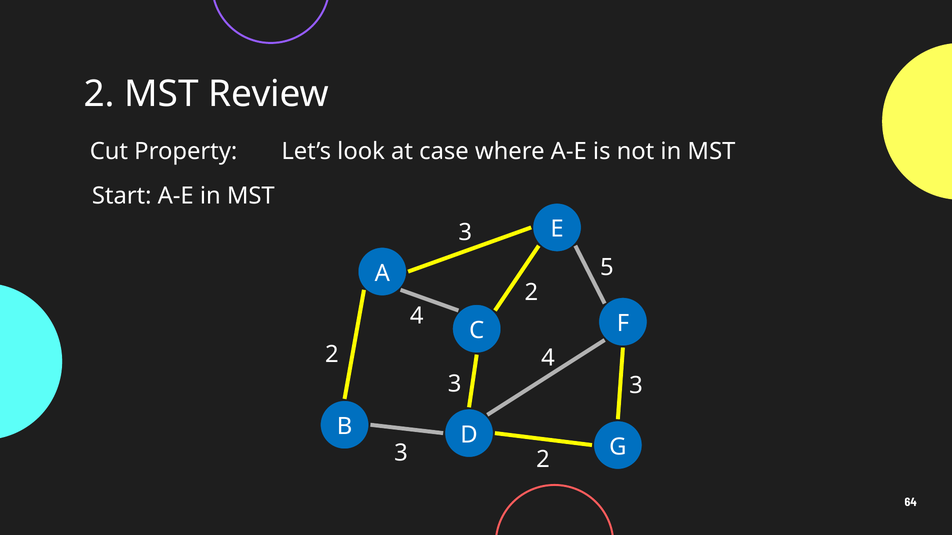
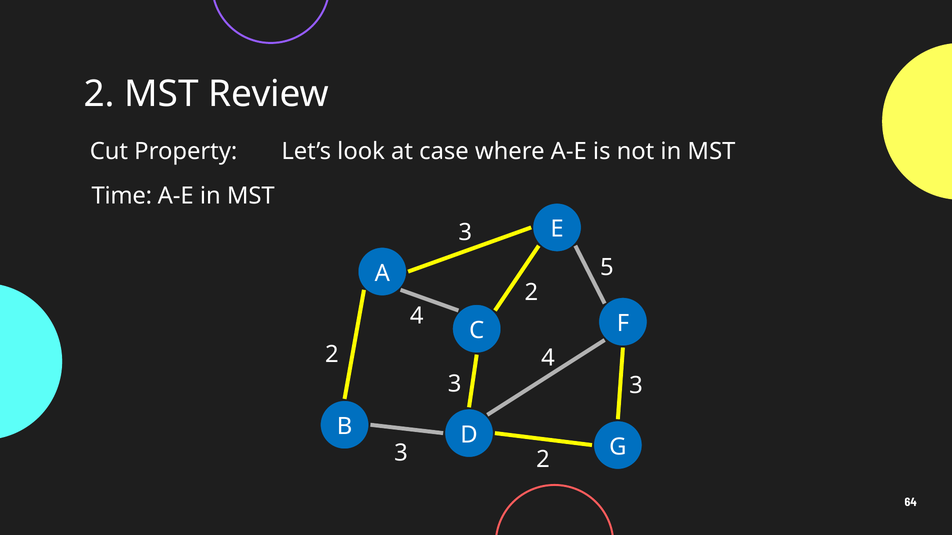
Start: Start -> Time (122, 196)
